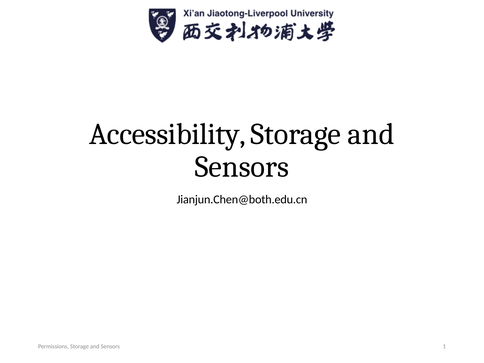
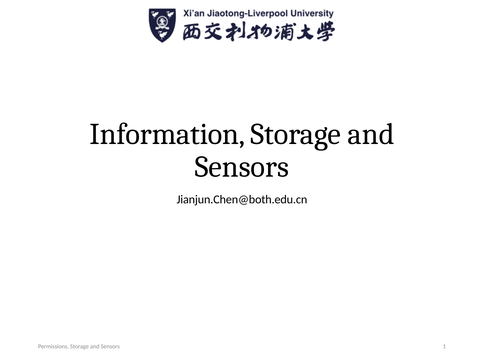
Accessibility: Accessibility -> Information (167, 134)
